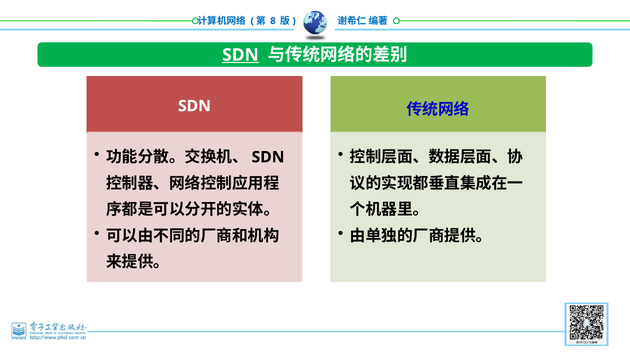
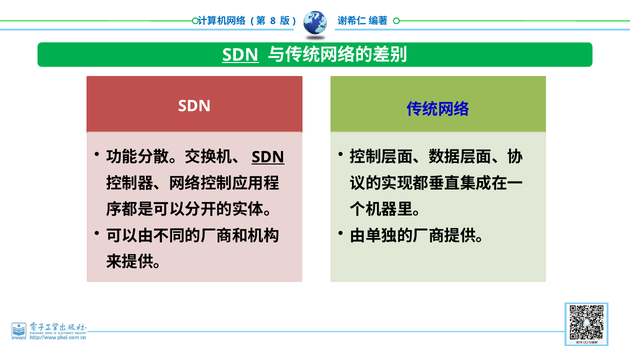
SDN underline: none -> present (268, 157)
